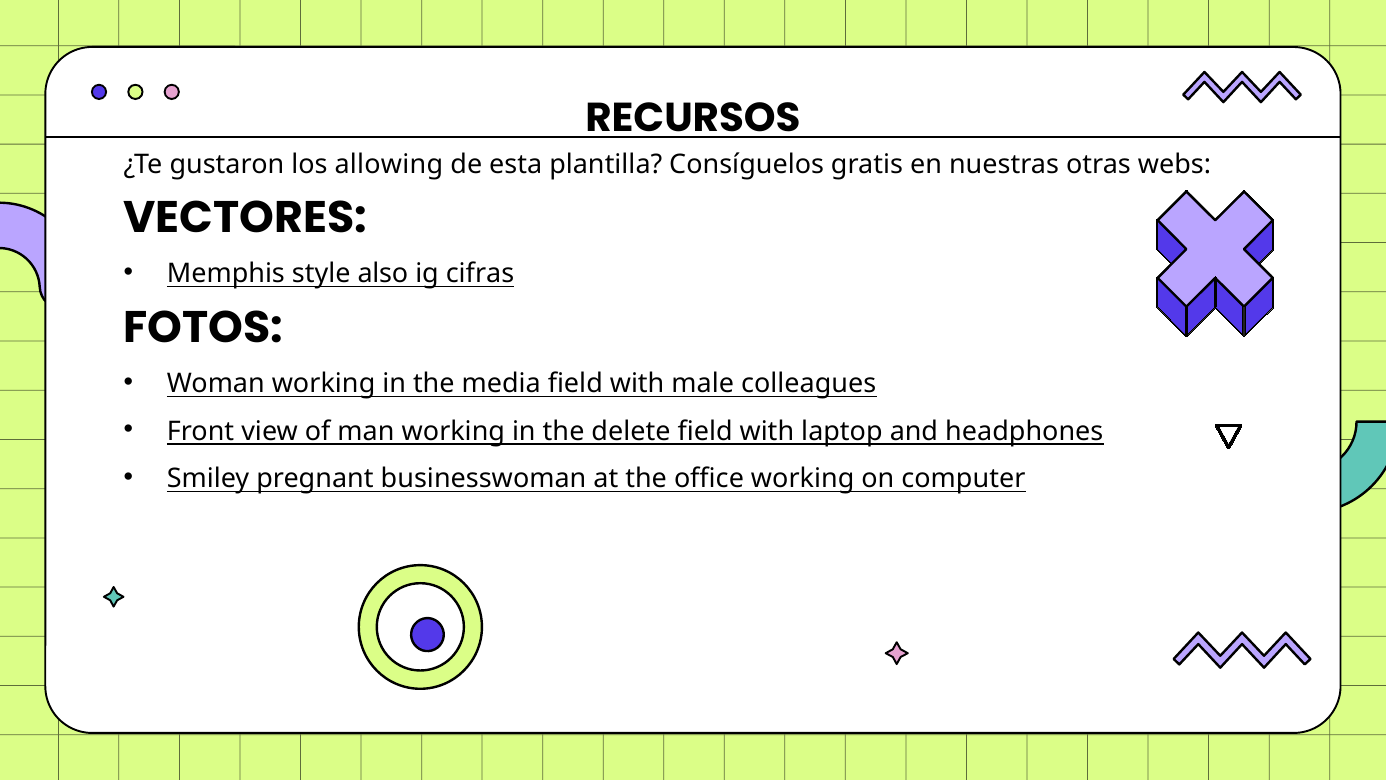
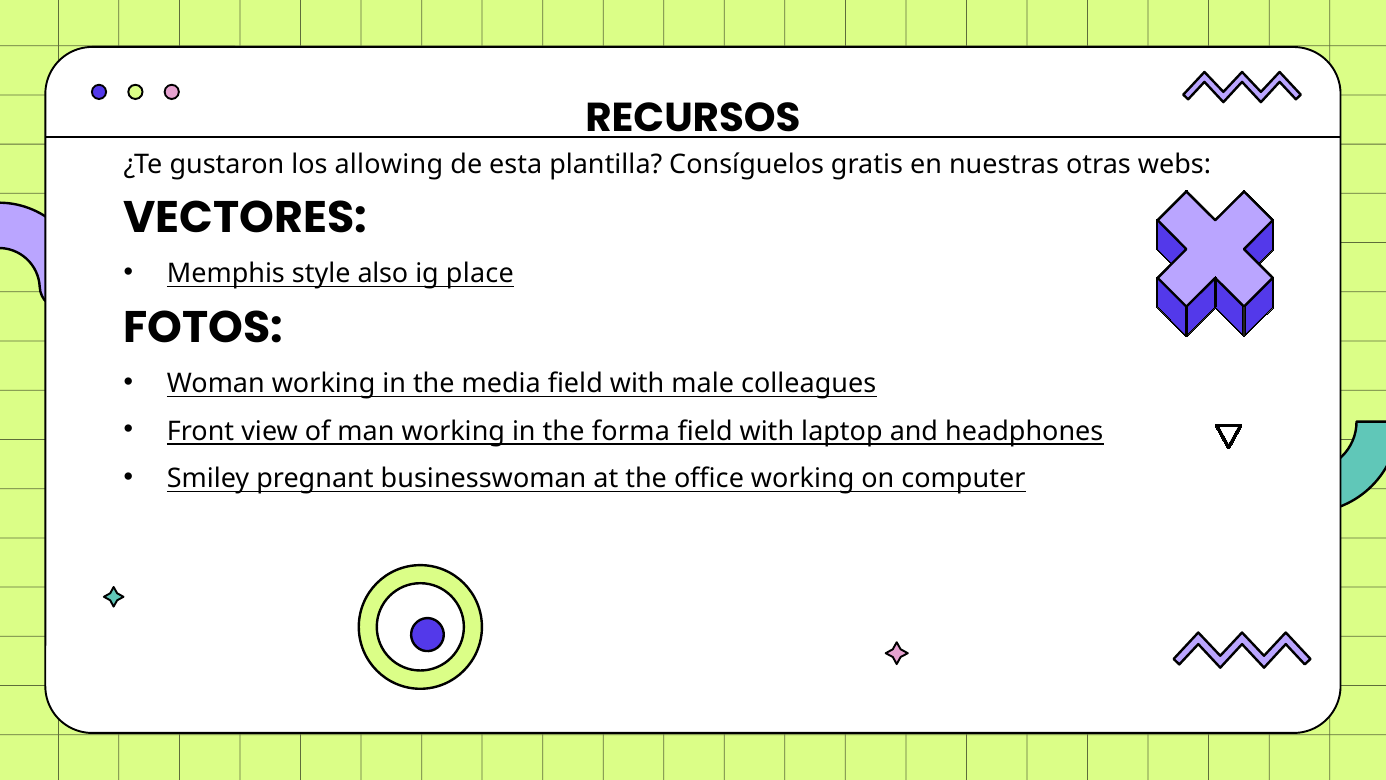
cifras: cifras -> place (480, 274)
delete: delete -> forma (631, 431)
